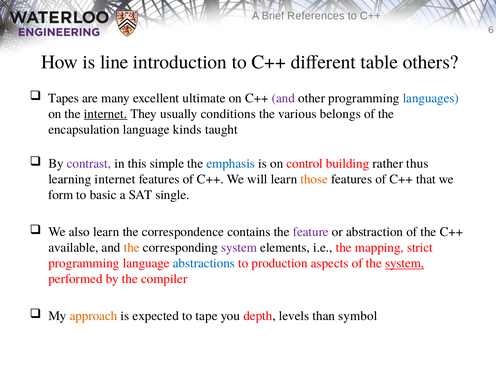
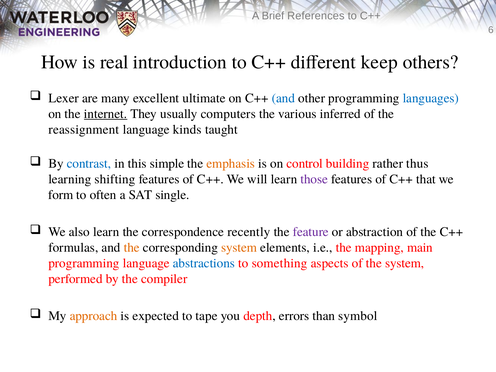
line: line -> real (114, 62)
table: table -> keep (379, 62)
Tapes: Tapes -> Lexer (64, 98)
and colour: purple -> blue (283, 98)
conditions: conditions -> computers (228, 114)
belongs: belongs -> inferred (340, 114)
encapsulation: encapsulation -> reassignment (84, 129)
contrast colour: purple -> blue (89, 164)
emphasis colour: blue -> orange (231, 164)
learning internet: internet -> shifting (115, 179)
those colour: orange -> purple (314, 179)
basic: basic -> often (103, 195)
contains: contains -> recently (249, 232)
available: available -> formulas (73, 248)
system colour: purple -> orange (239, 248)
strict: strict -> main (420, 248)
production: production -> something (280, 263)
system underline: present -> none (405, 263)
levels: levels -> errors (294, 316)
